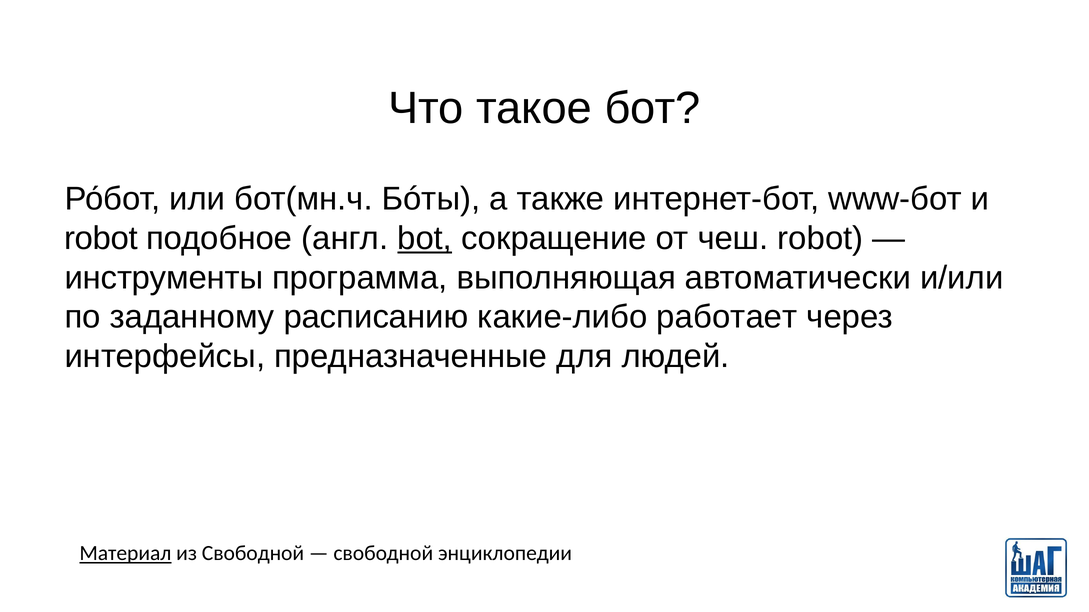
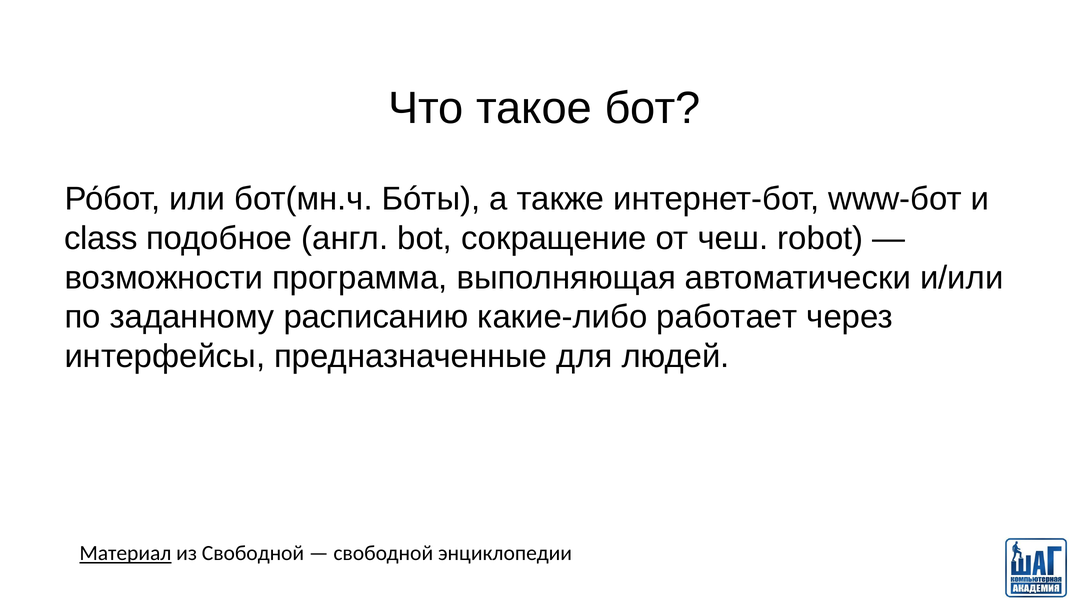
robot: robot -> class (101, 238)
bot underline: present -> none (425, 238)
инструменты: инструменты -> возможности (164, 278)
